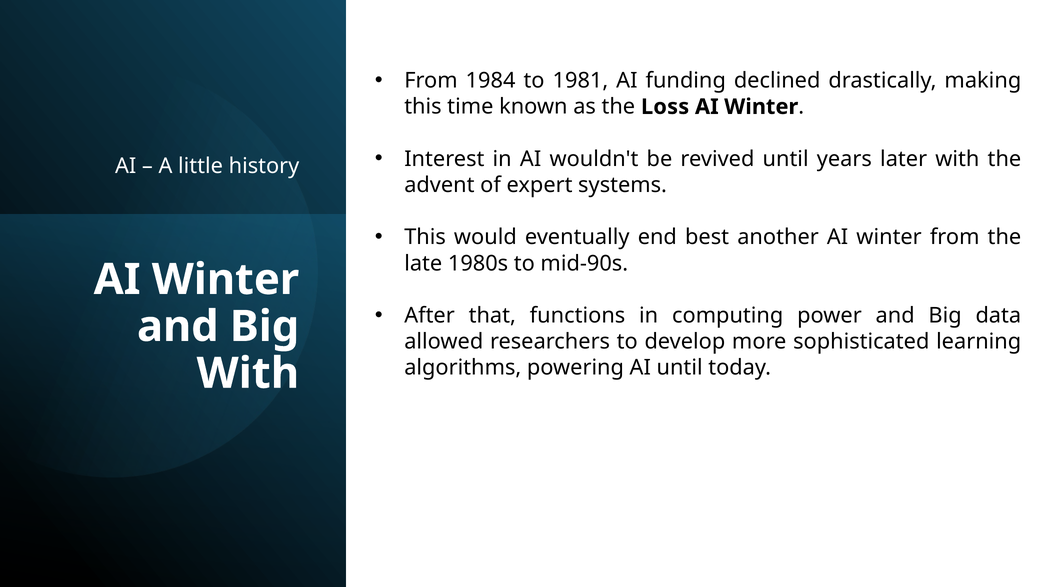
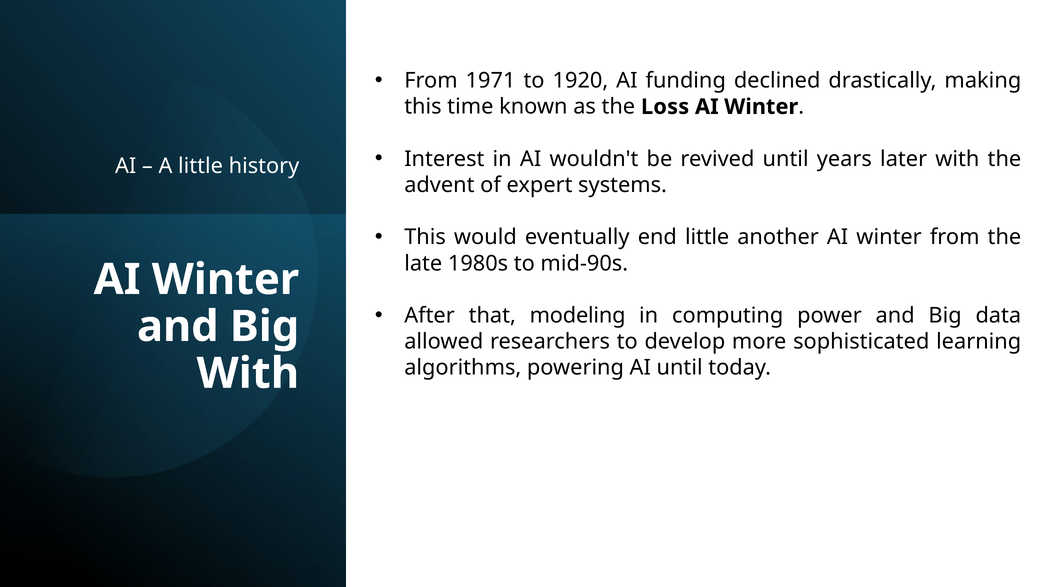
1984: 1984 -> 1971 (491, 81)
1981: 1981 -> 1920 (580, 81)
end best: best -> little (707, 237)
functions: functions -> modeling (578, 316)
